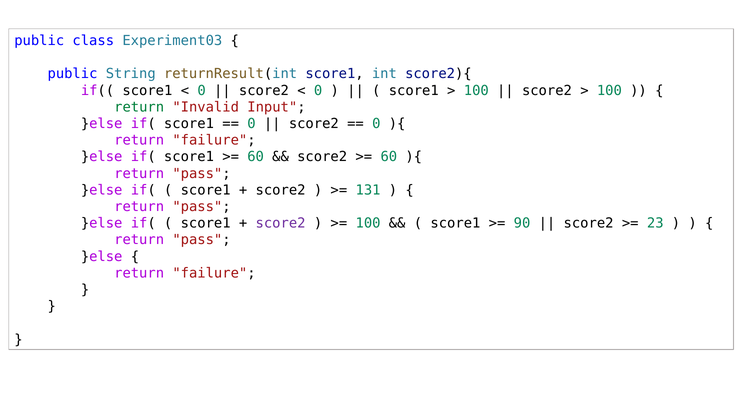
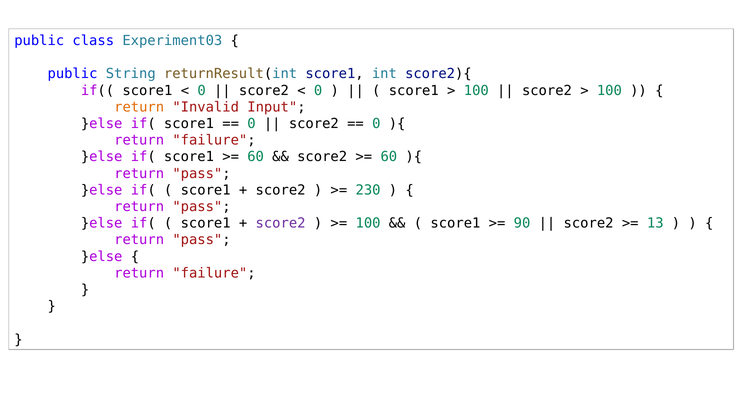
return colour: green -> orange (139, 107)
131: 131 -> 230 (368, 190)
23: 23 -> 13 (655, 223)
